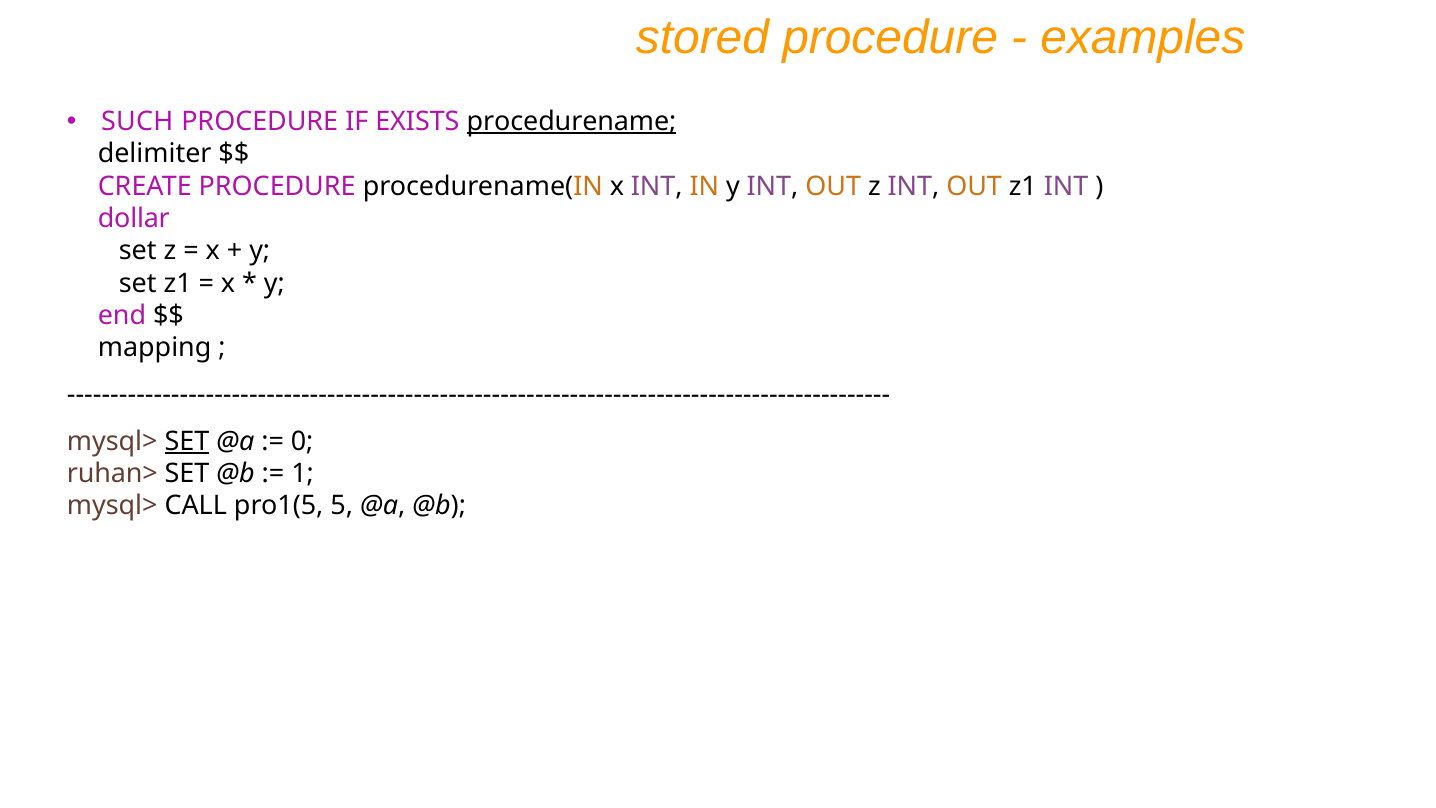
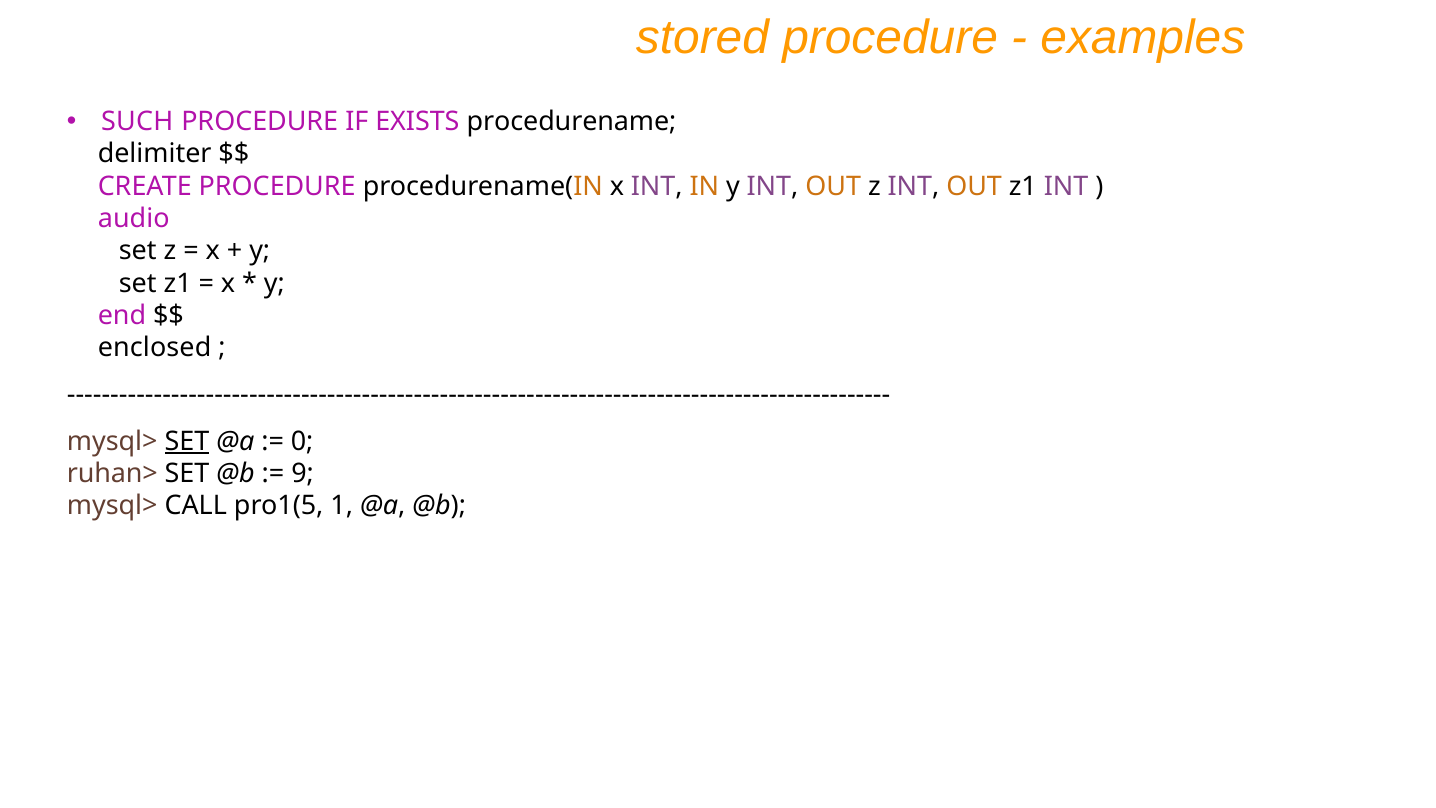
procedurename underline: present -> none (572, 122)
dollar: dollar -> audio (134, 219)
mapping: mapping -> enclosed (155, 348)
1: 1 -> 9 (303, 473)
5: 5 -> 1 (342, 506)
